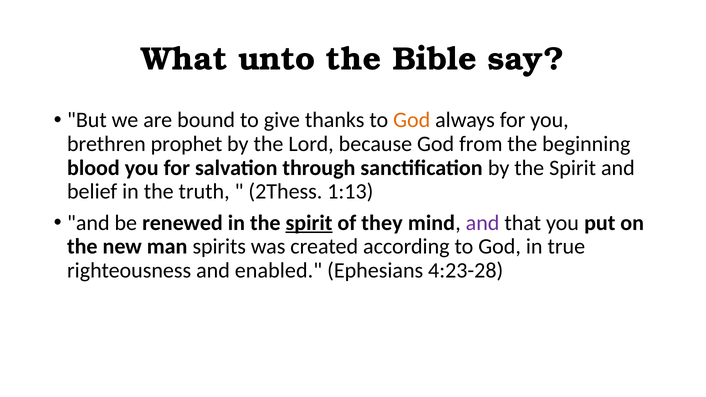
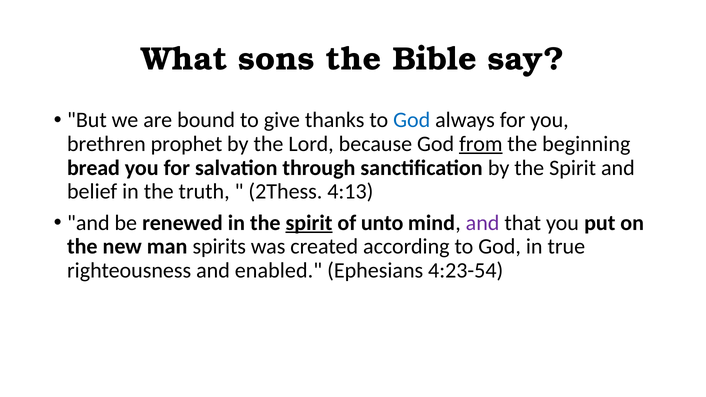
unto: unto -> sons (277, 59)
God colour: orange -> blue (412, 120)
from underline: none -> present (481, 144)
blood: blood -> bread (93, 168)
1:13: 1:13 -> 4:13 (350, 192)
they: they -> unto (382, 223)
4:23-28: 4:23-28 -> 4:23-54 (466, 270)
